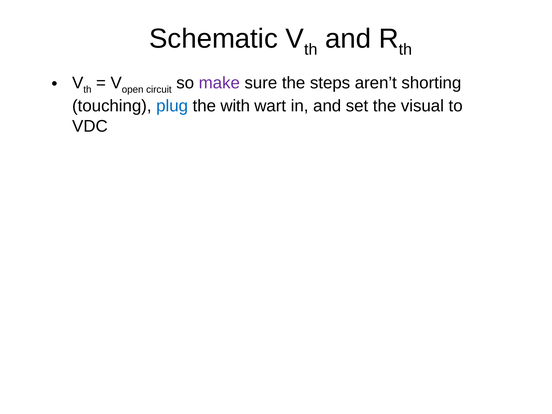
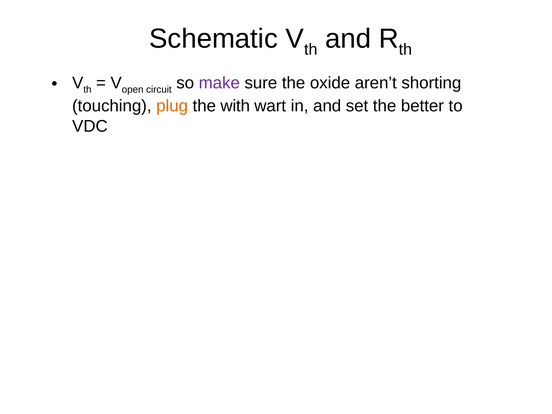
steps: steps -> oxide (330, 83)
plug colour: blue -> orange (172, 106)
visual: visual -> better (422, 106)
